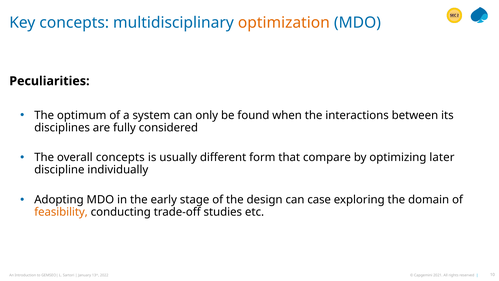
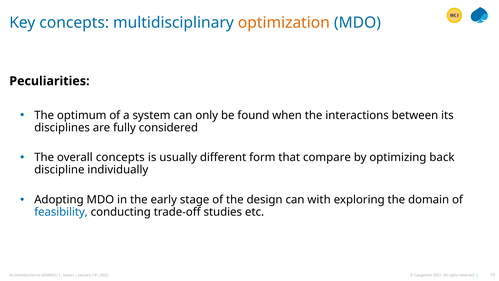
later: later -> back (442, 157)
case: case -> with (319, 199)
feasibility colour: orange -> blue (61, 212)
